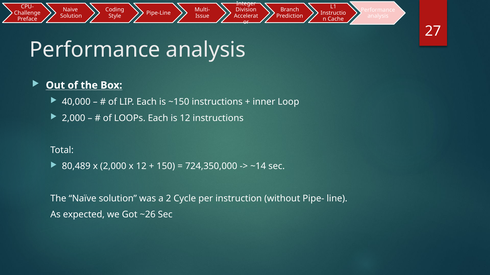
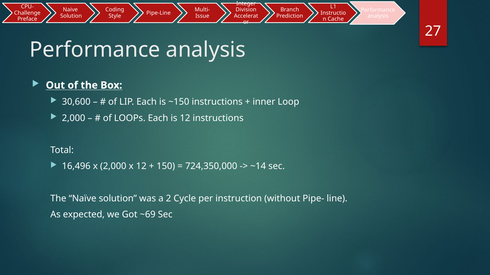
40,000: 40,000 -> 30,600 (76, 102)
80,489: 80,489 -> 16,496 (76, 167)
~26: ~26 -> ~69 (148, 215)
